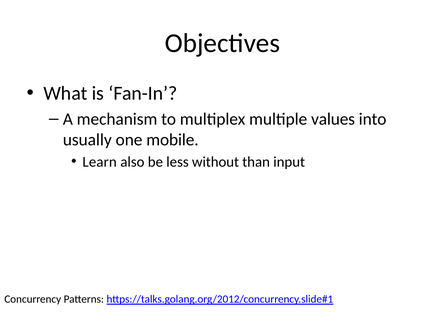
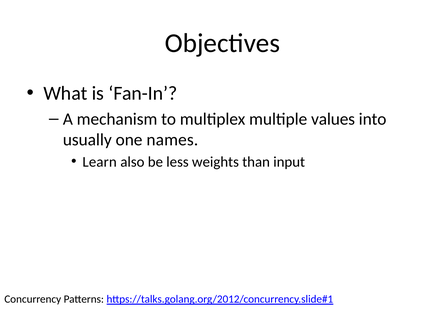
mobile: mobile -> names (172, 140)
without: without -> weights (215, 162)
